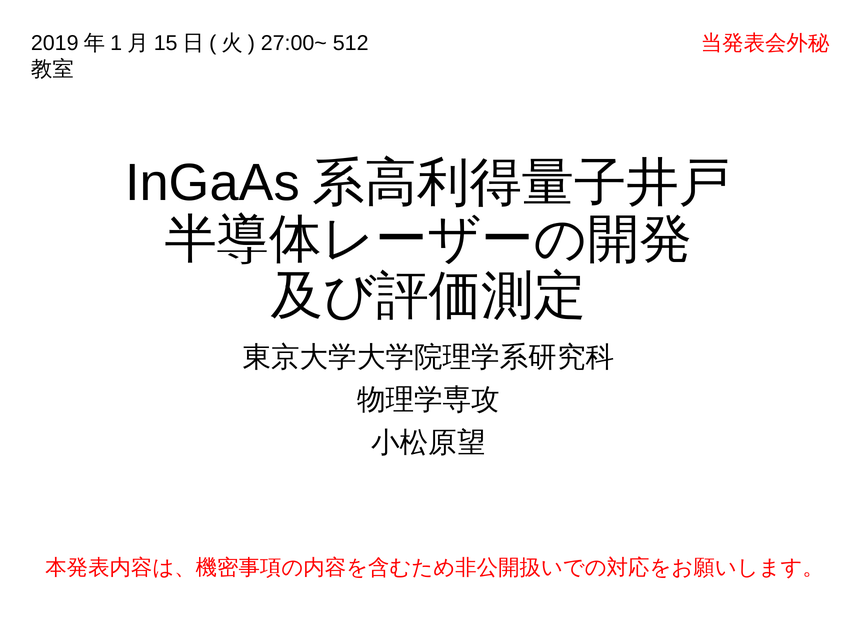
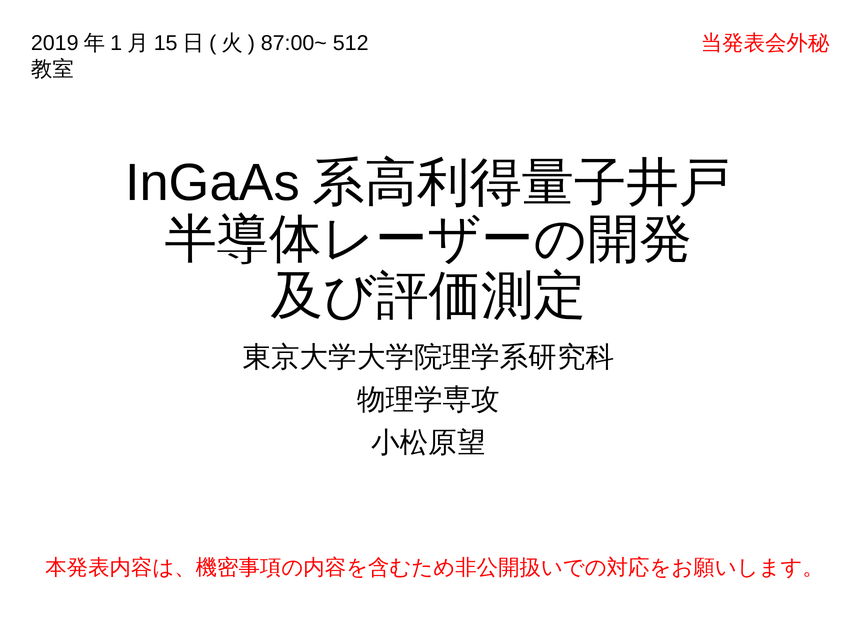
27:00~: 27:00~ -> 87:00~ (294, 43)
